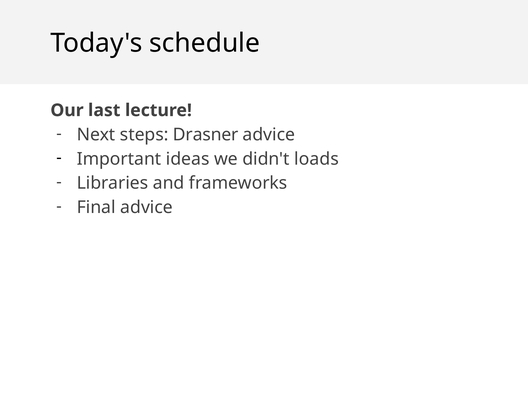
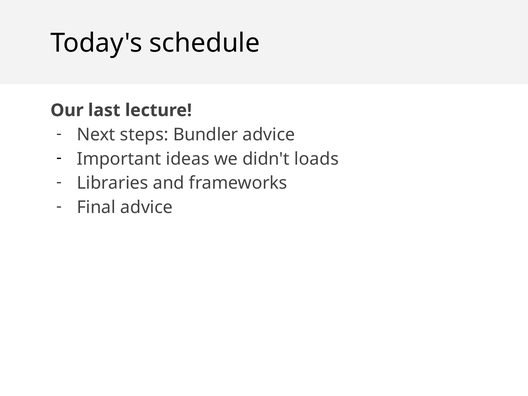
Drasner: Drasner -> Bundler (206, 135)
